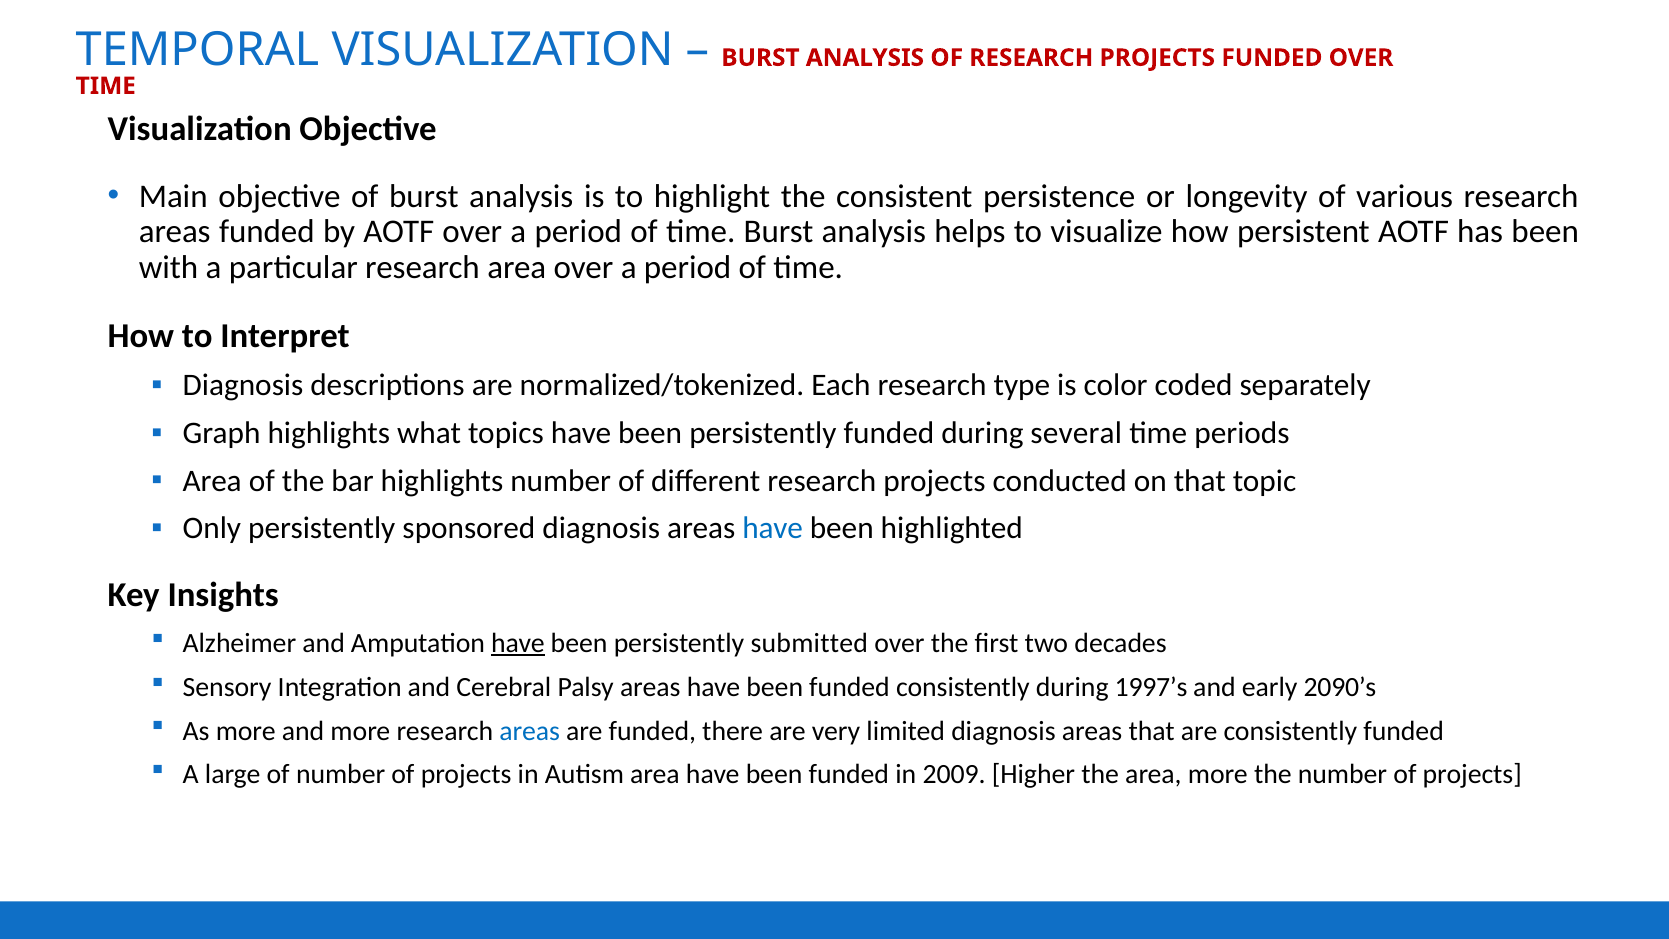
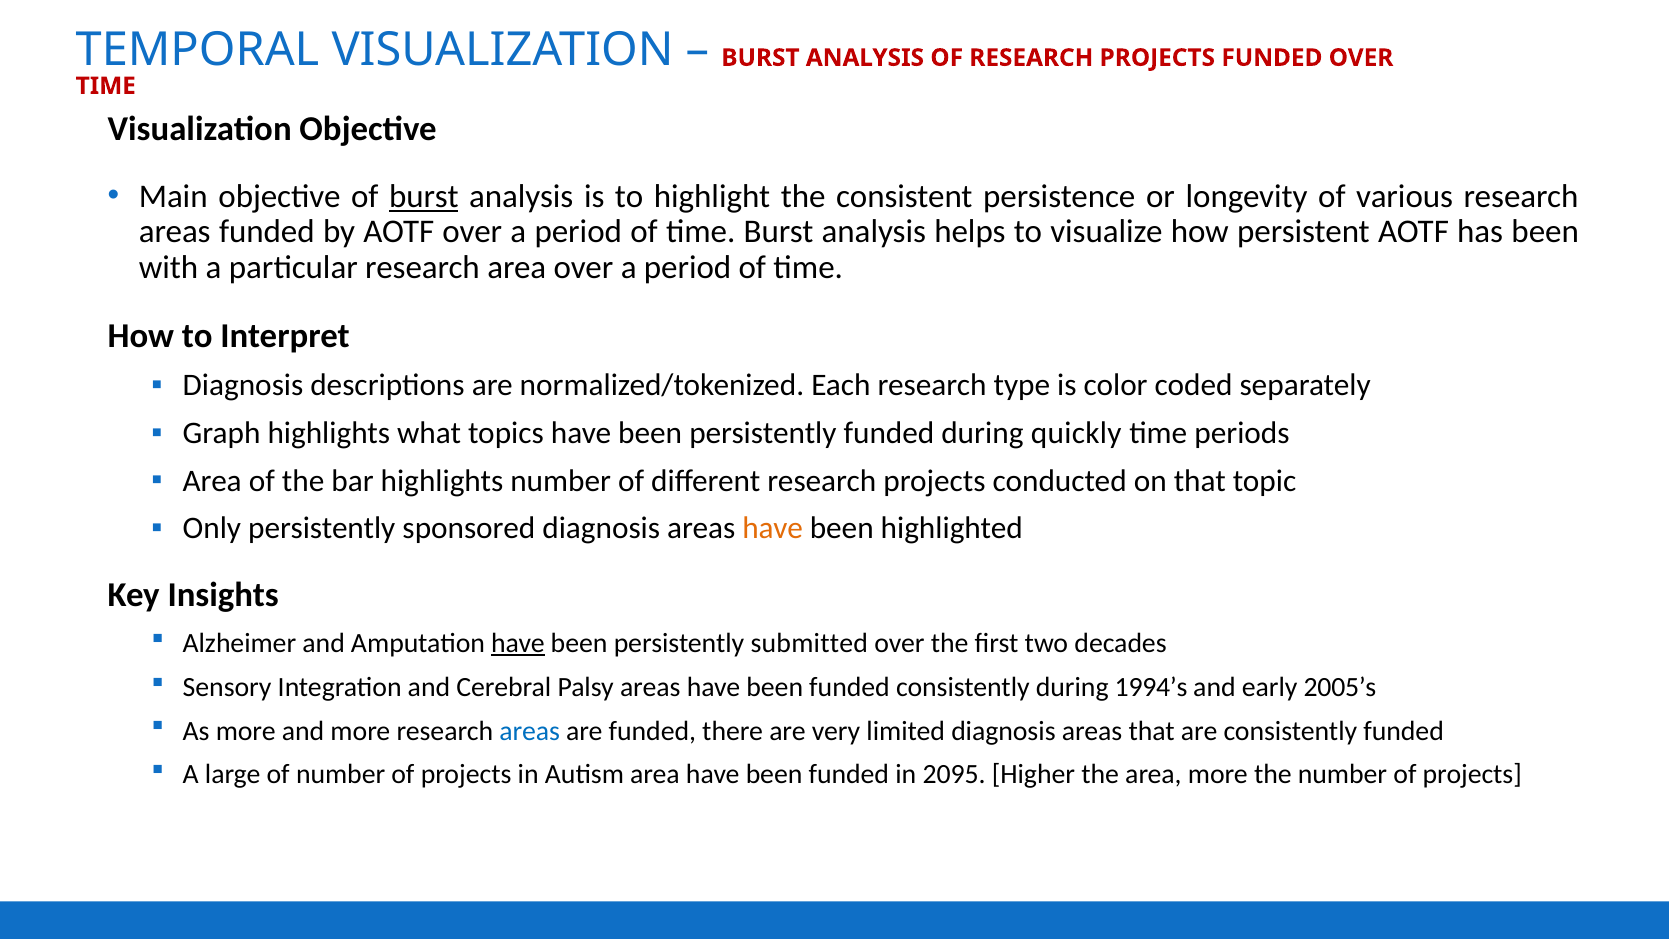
burst underline: none -> present (424, 196)
several: several -> quickly (1076, 433)
have colour: blue -> orange (773, 528)
1997’s: 1997’s -> 1994’s (1151, 687)
2090’s: 2090’s -> 2005’s (1340, 687)
2009: 2009 -> 2095 (954, 775)
